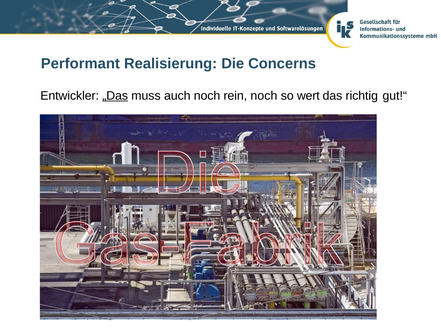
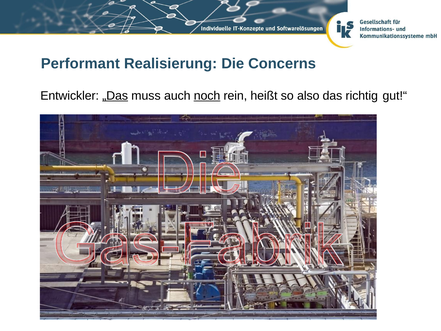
noch underline: none -> present (207, 96)
rein noch: noch -> heißt (264, 96)
wert: wert -> also (308, 96)
